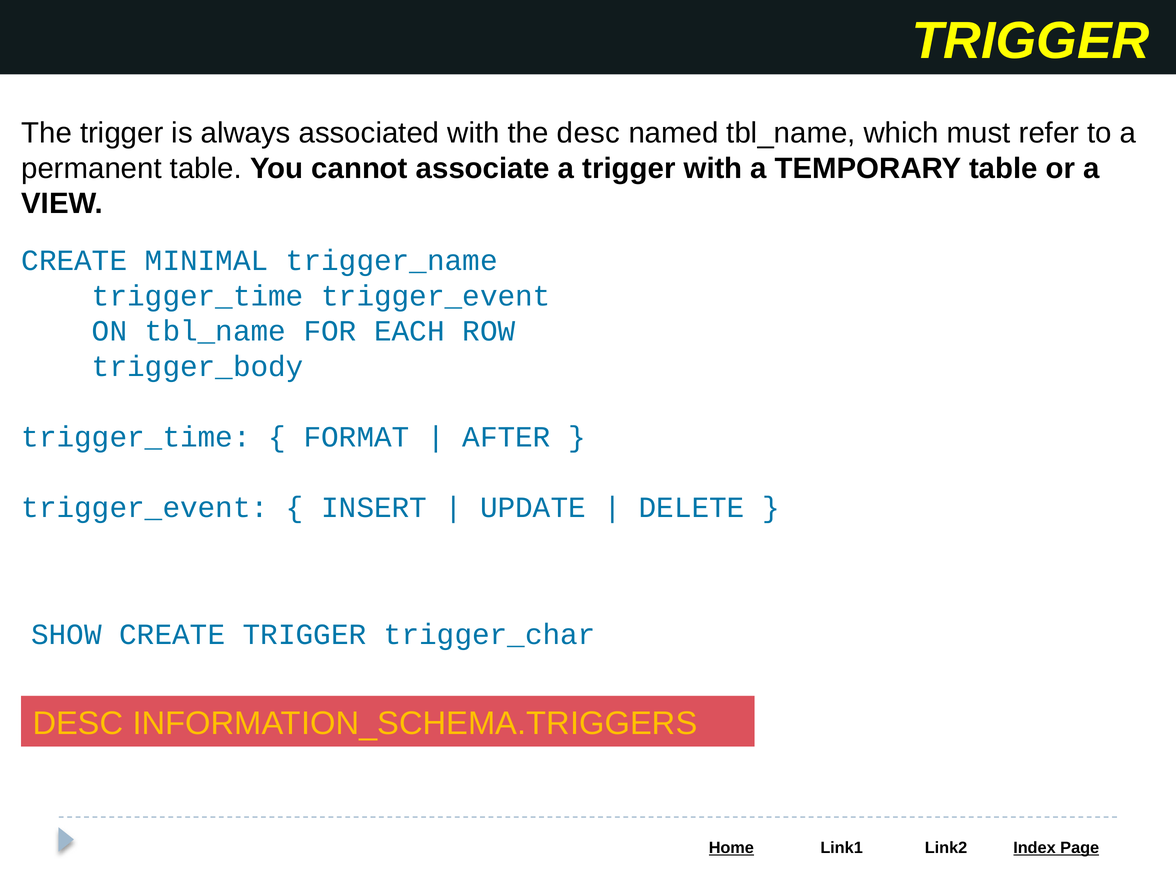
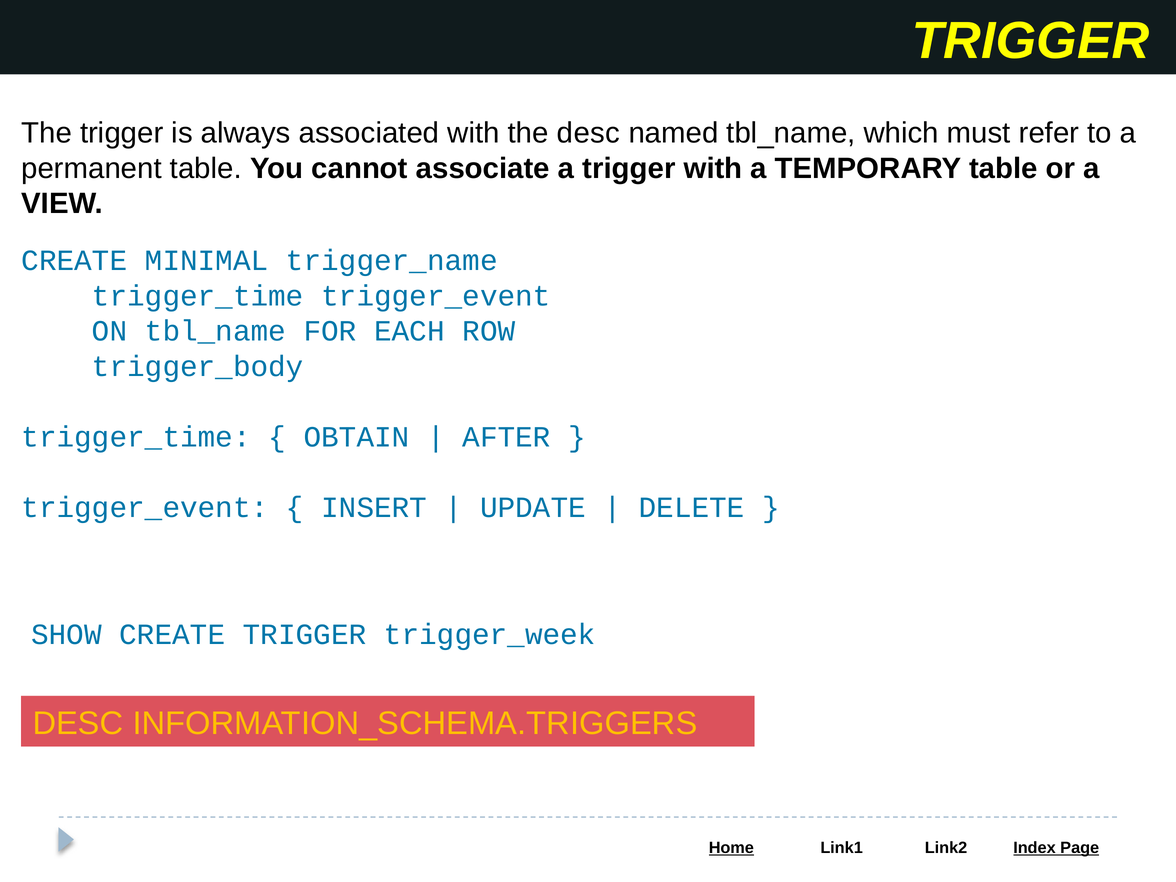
FORMAT: FORMAT -> OBTAIN (357, 437)
trigger_char: trigger_char -> trigger_week (490, 635)
